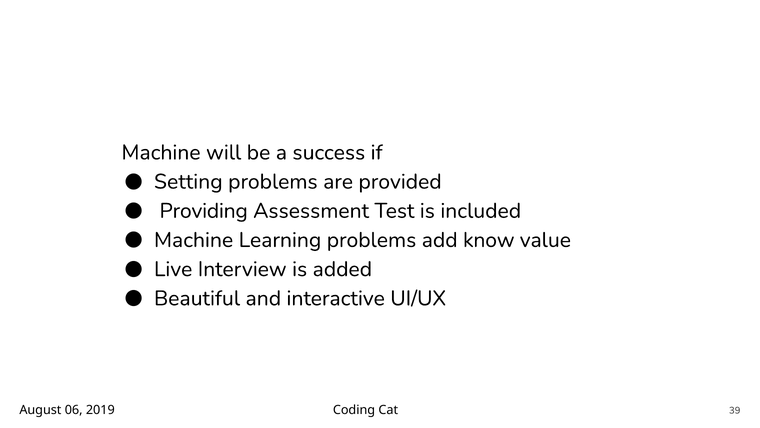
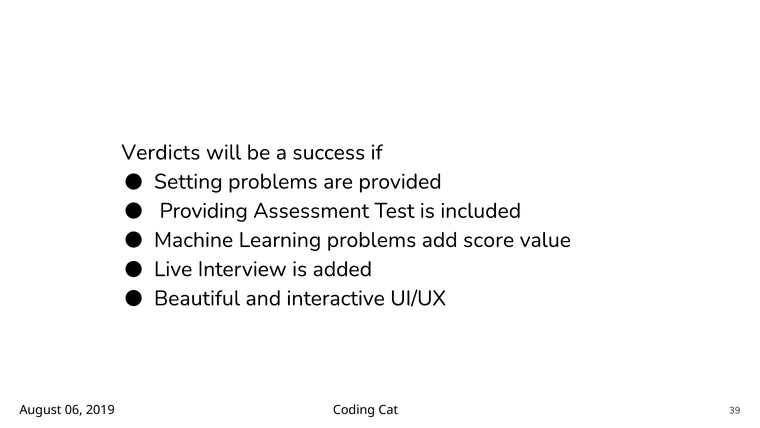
Machine: Machine -> Verdicts (161, 152)
know: know -> score (489, 240)
